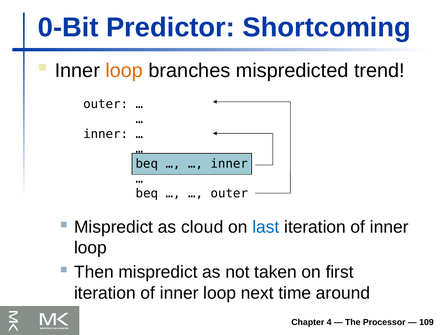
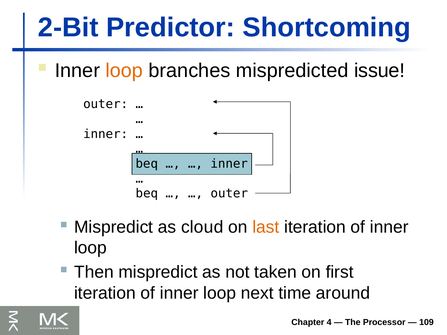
0-Bit: 0-Bit -> 2-Bit (68, 28)
trend: trend -> issue (380, 71)
last colour: blue -> orange (266, 227)
